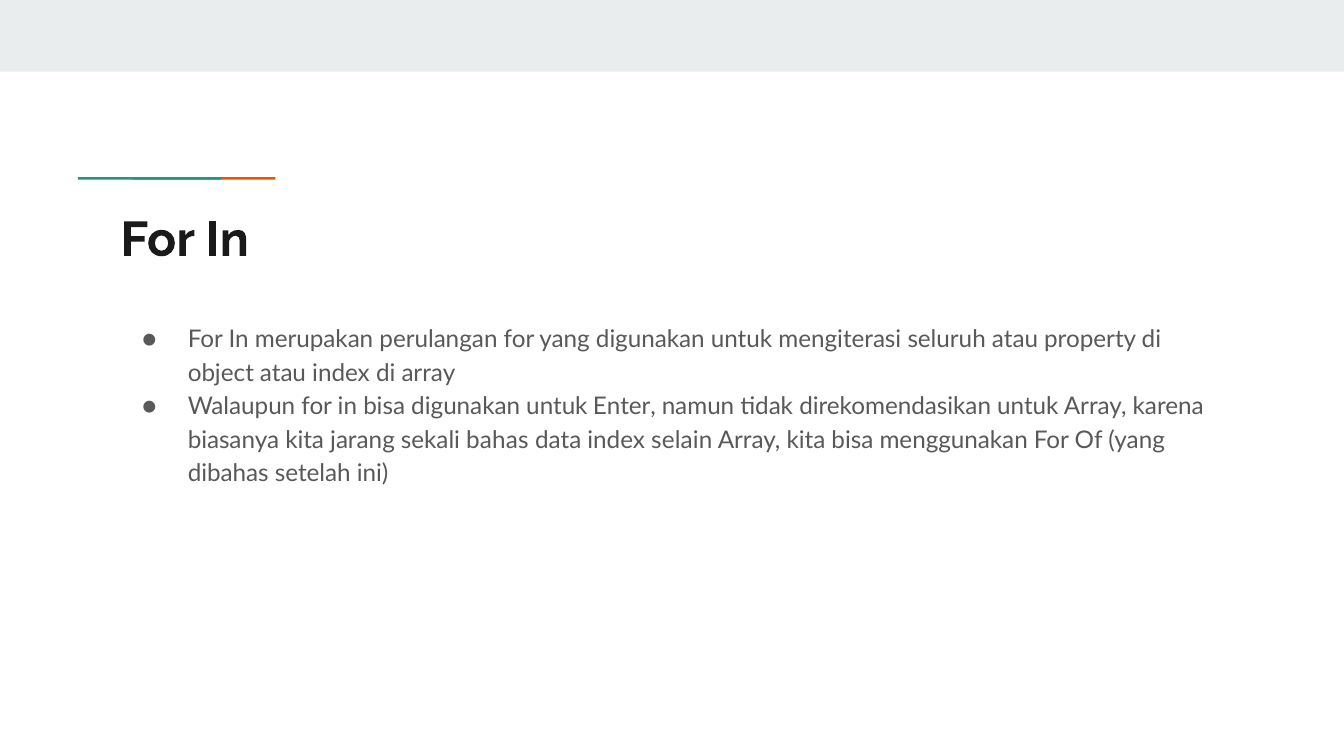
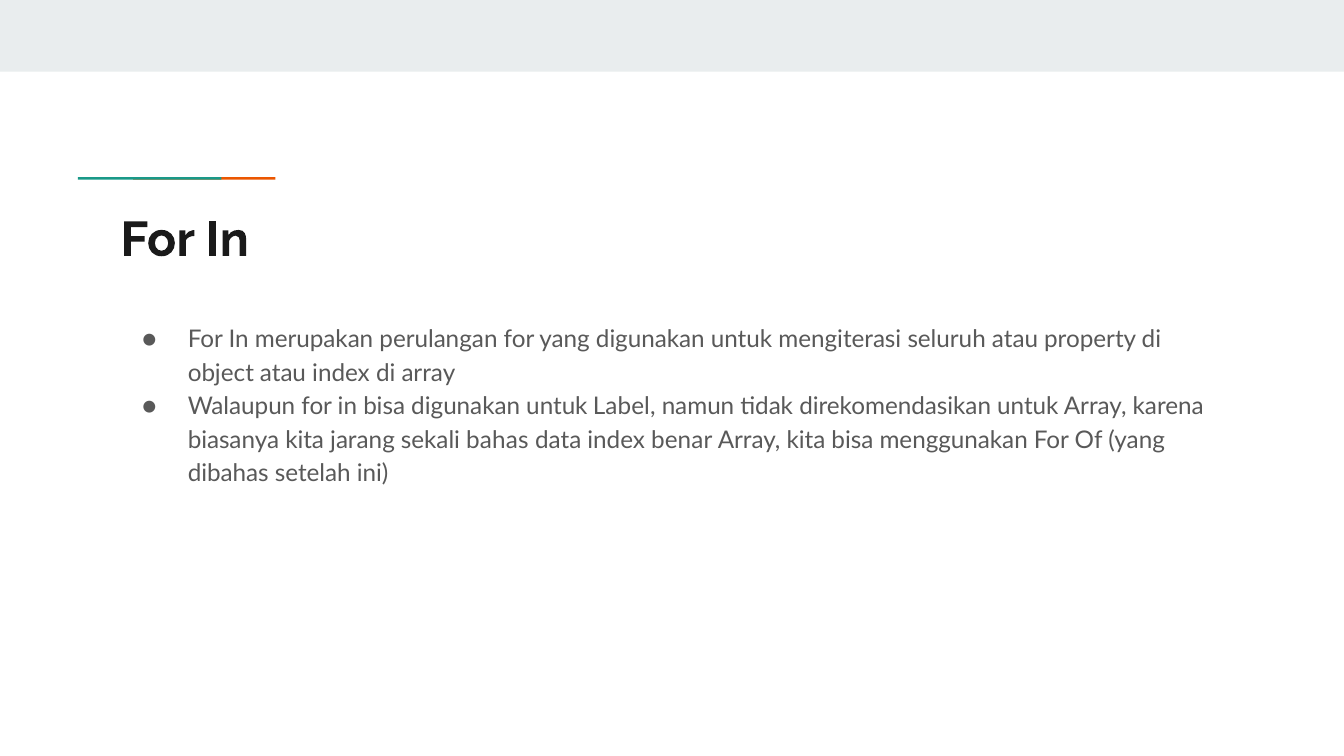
Enter: Enter -> Label (624, 407)
selain: selain -> benar (682, 440)
